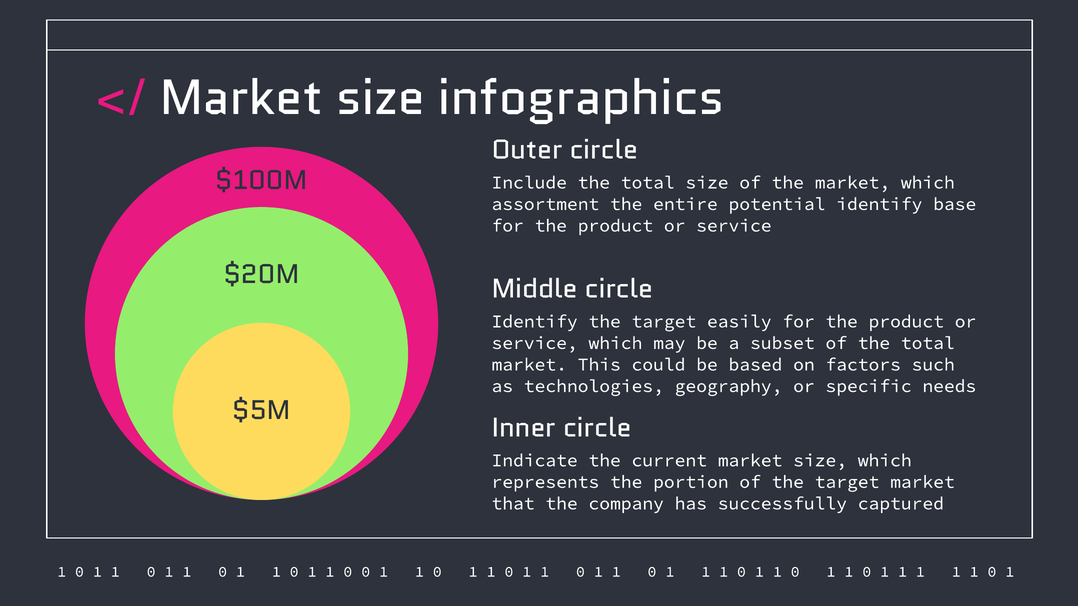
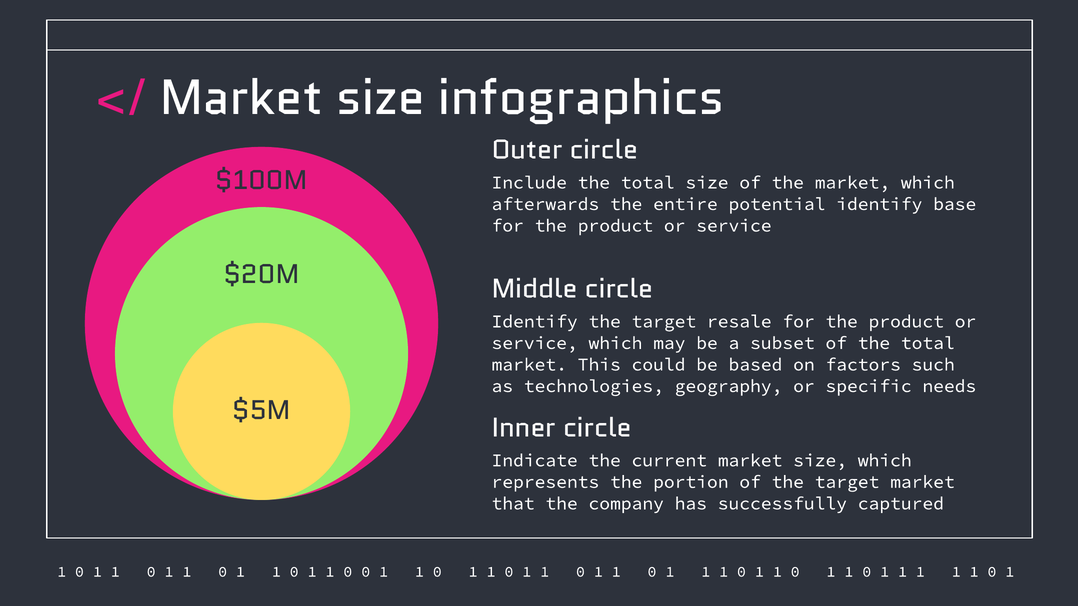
assortment: assortment -> afterwards (545, 204)
easily: easily -> resale (739, 322)
